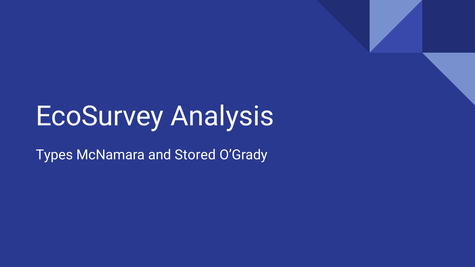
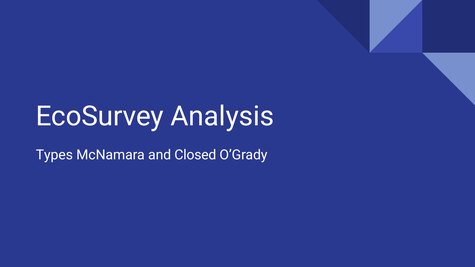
Stored: Stored -> Closed (195, 155)
